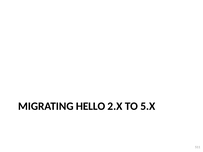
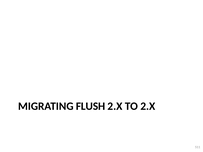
HELLO: HELLO -> FLUSH (91, 106)
TO 5.X: 5.X -> 2.X (148, 106)
